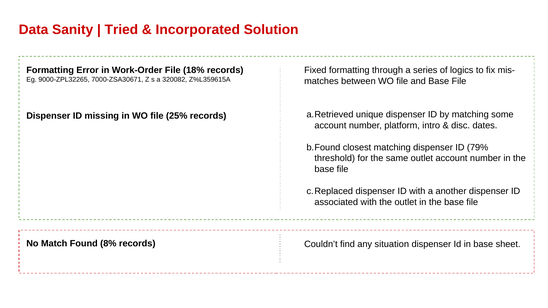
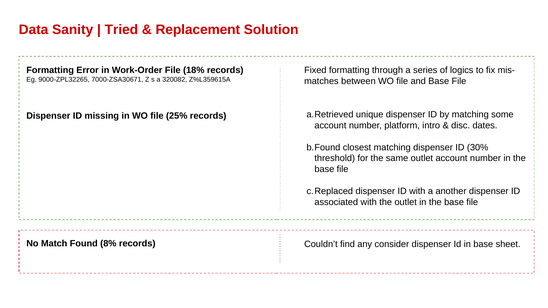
Incorporated: Incorporated -> Replacement (198, 30)
79%: 79% -> 30% (478, 147)
situation: situation -> consider (392, 244)
